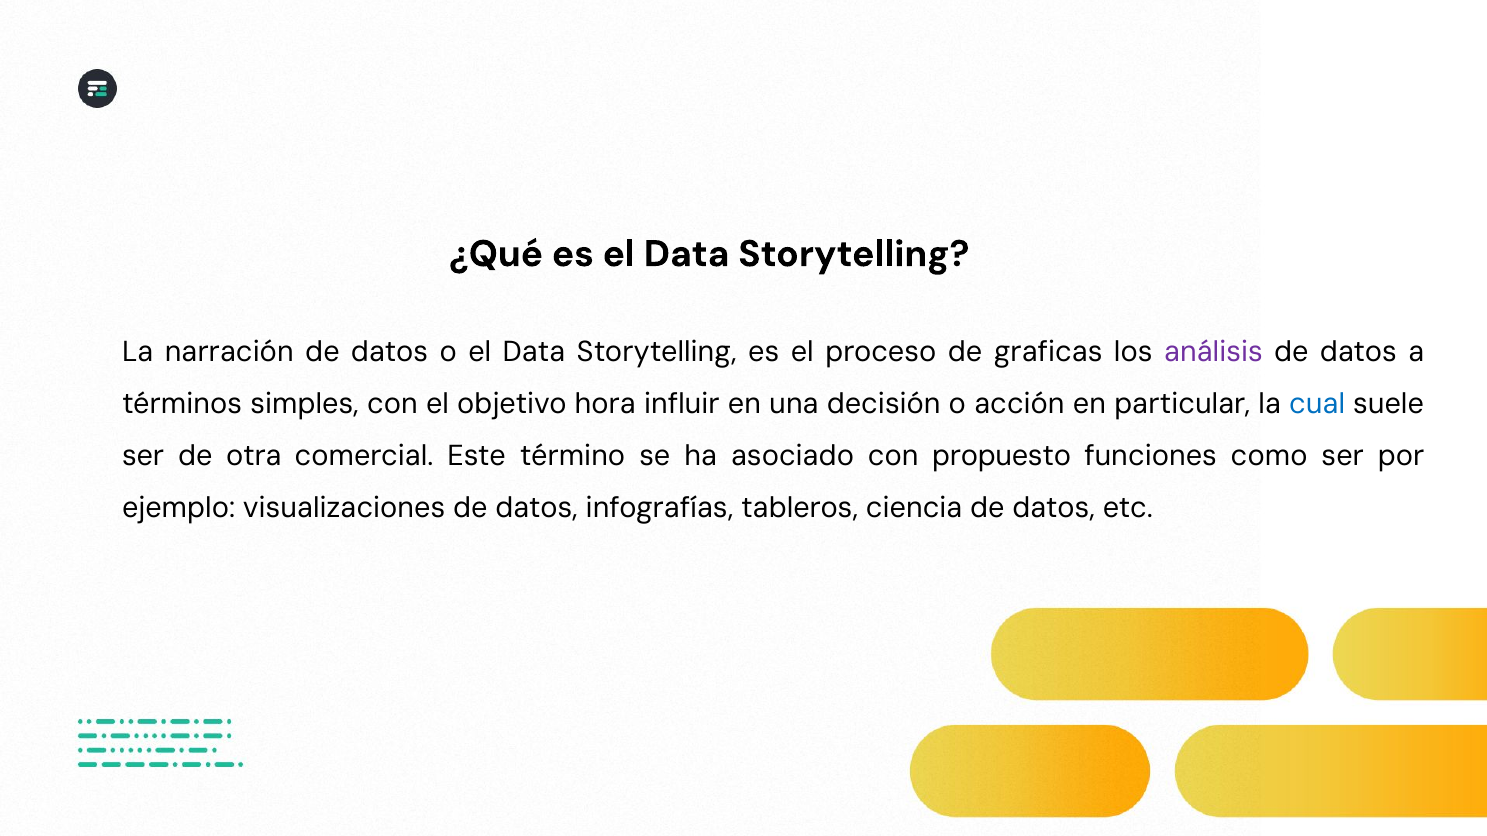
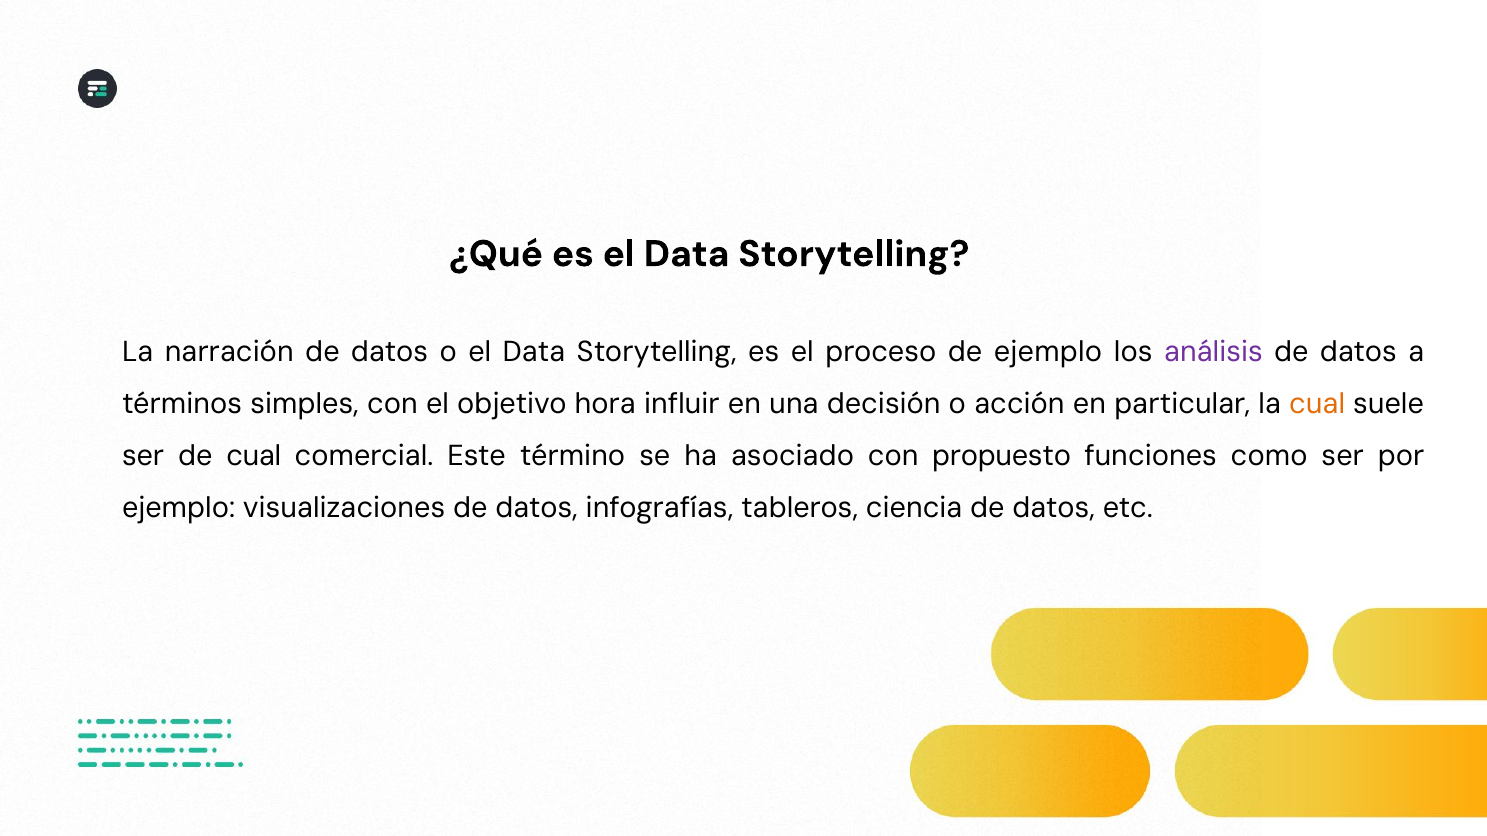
de graficas: graficas -> ejemplo (1048, 352)
cual colour: blue -> orange (1317, 404)
de otra: otra -> cual (254, 456)
